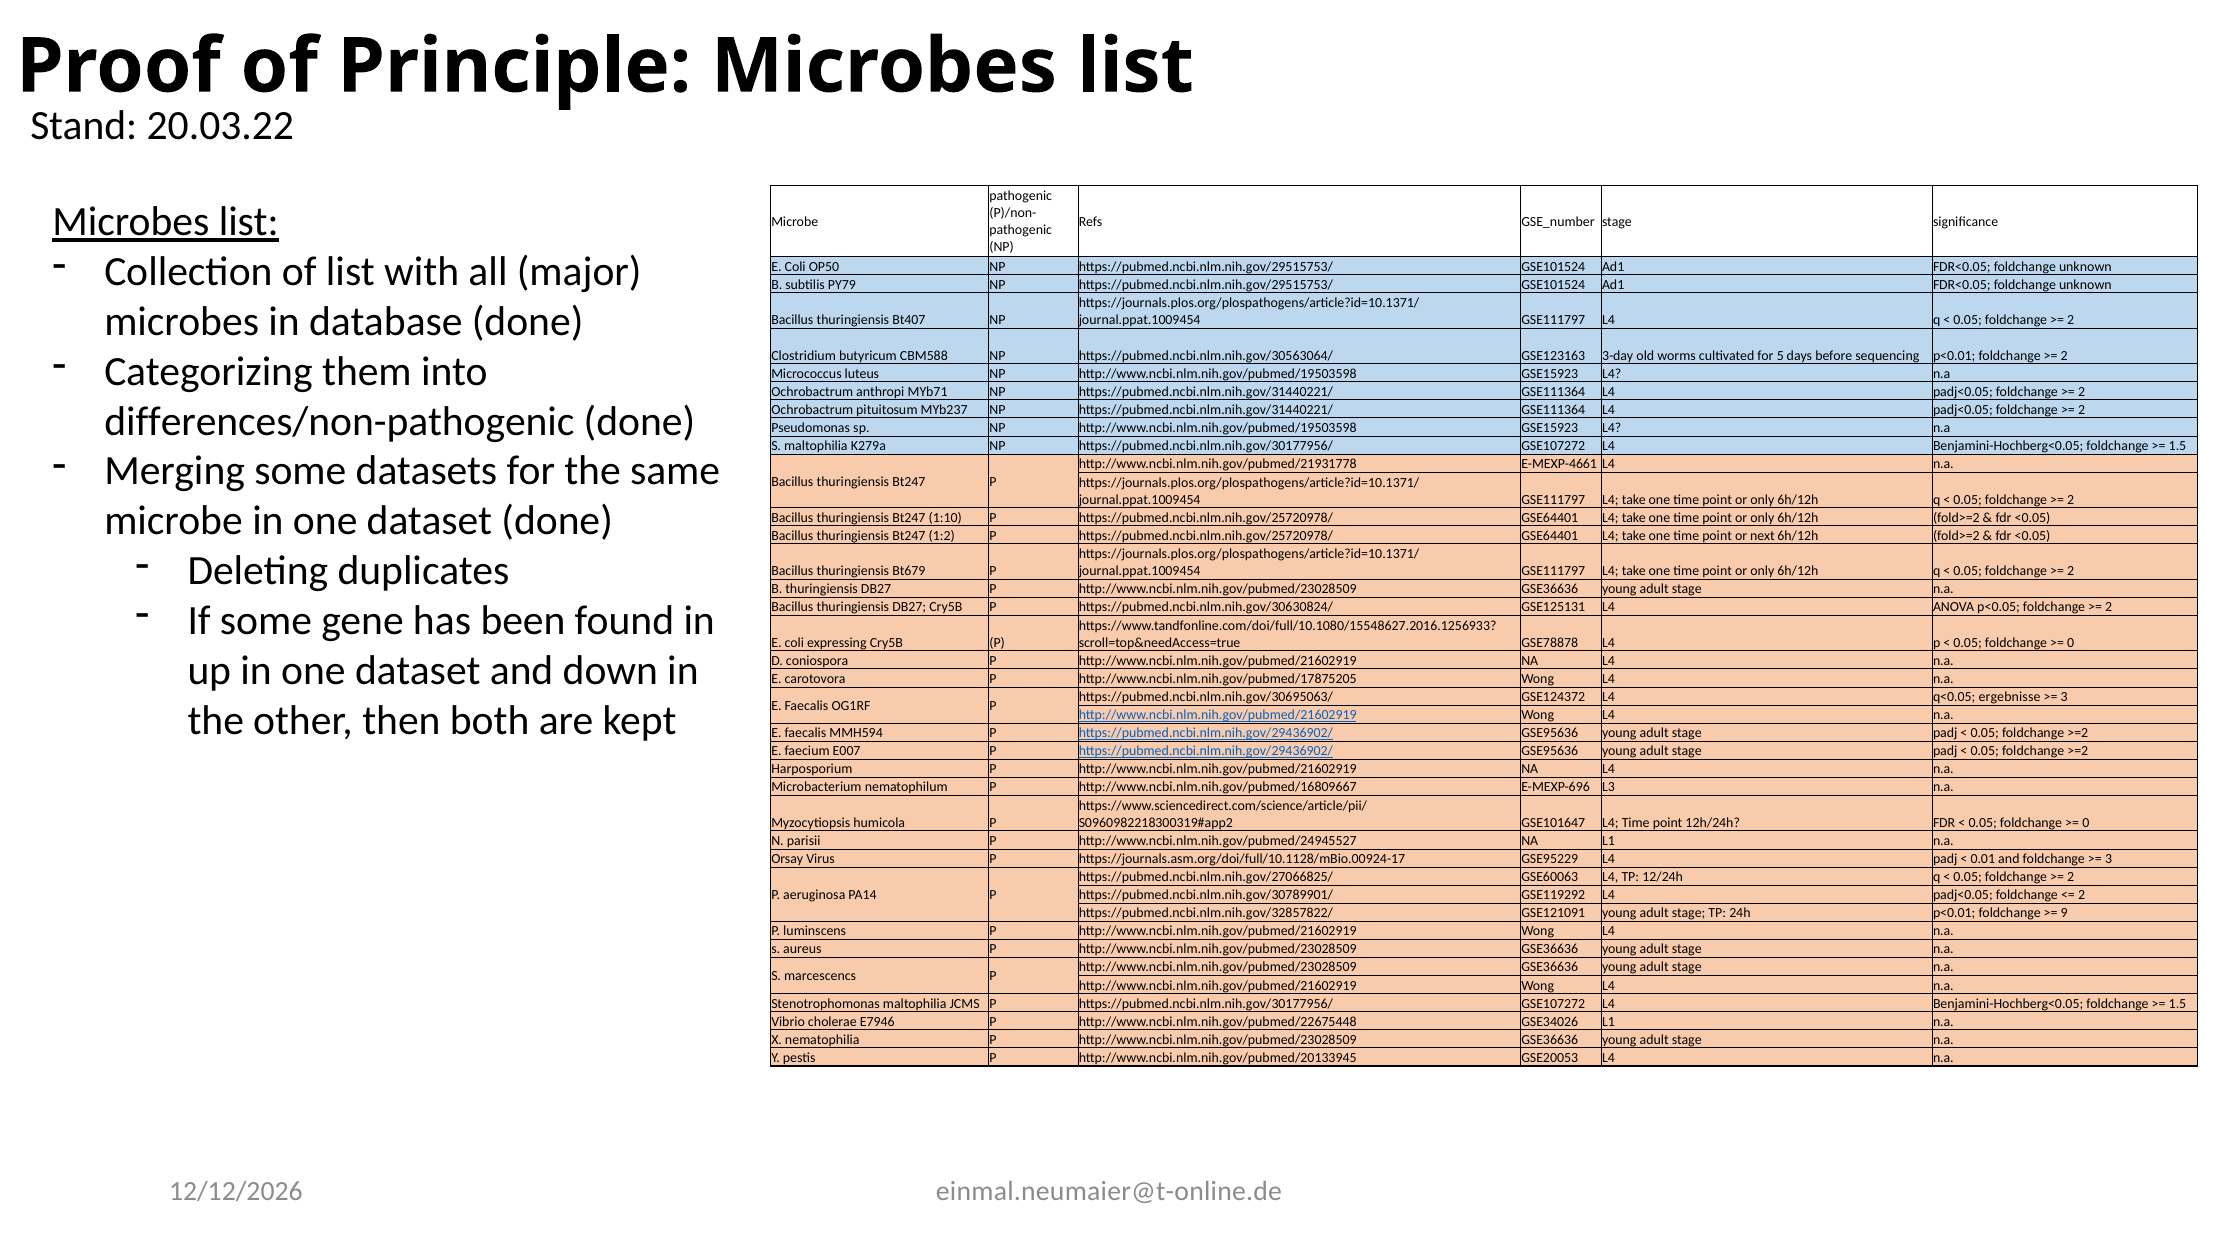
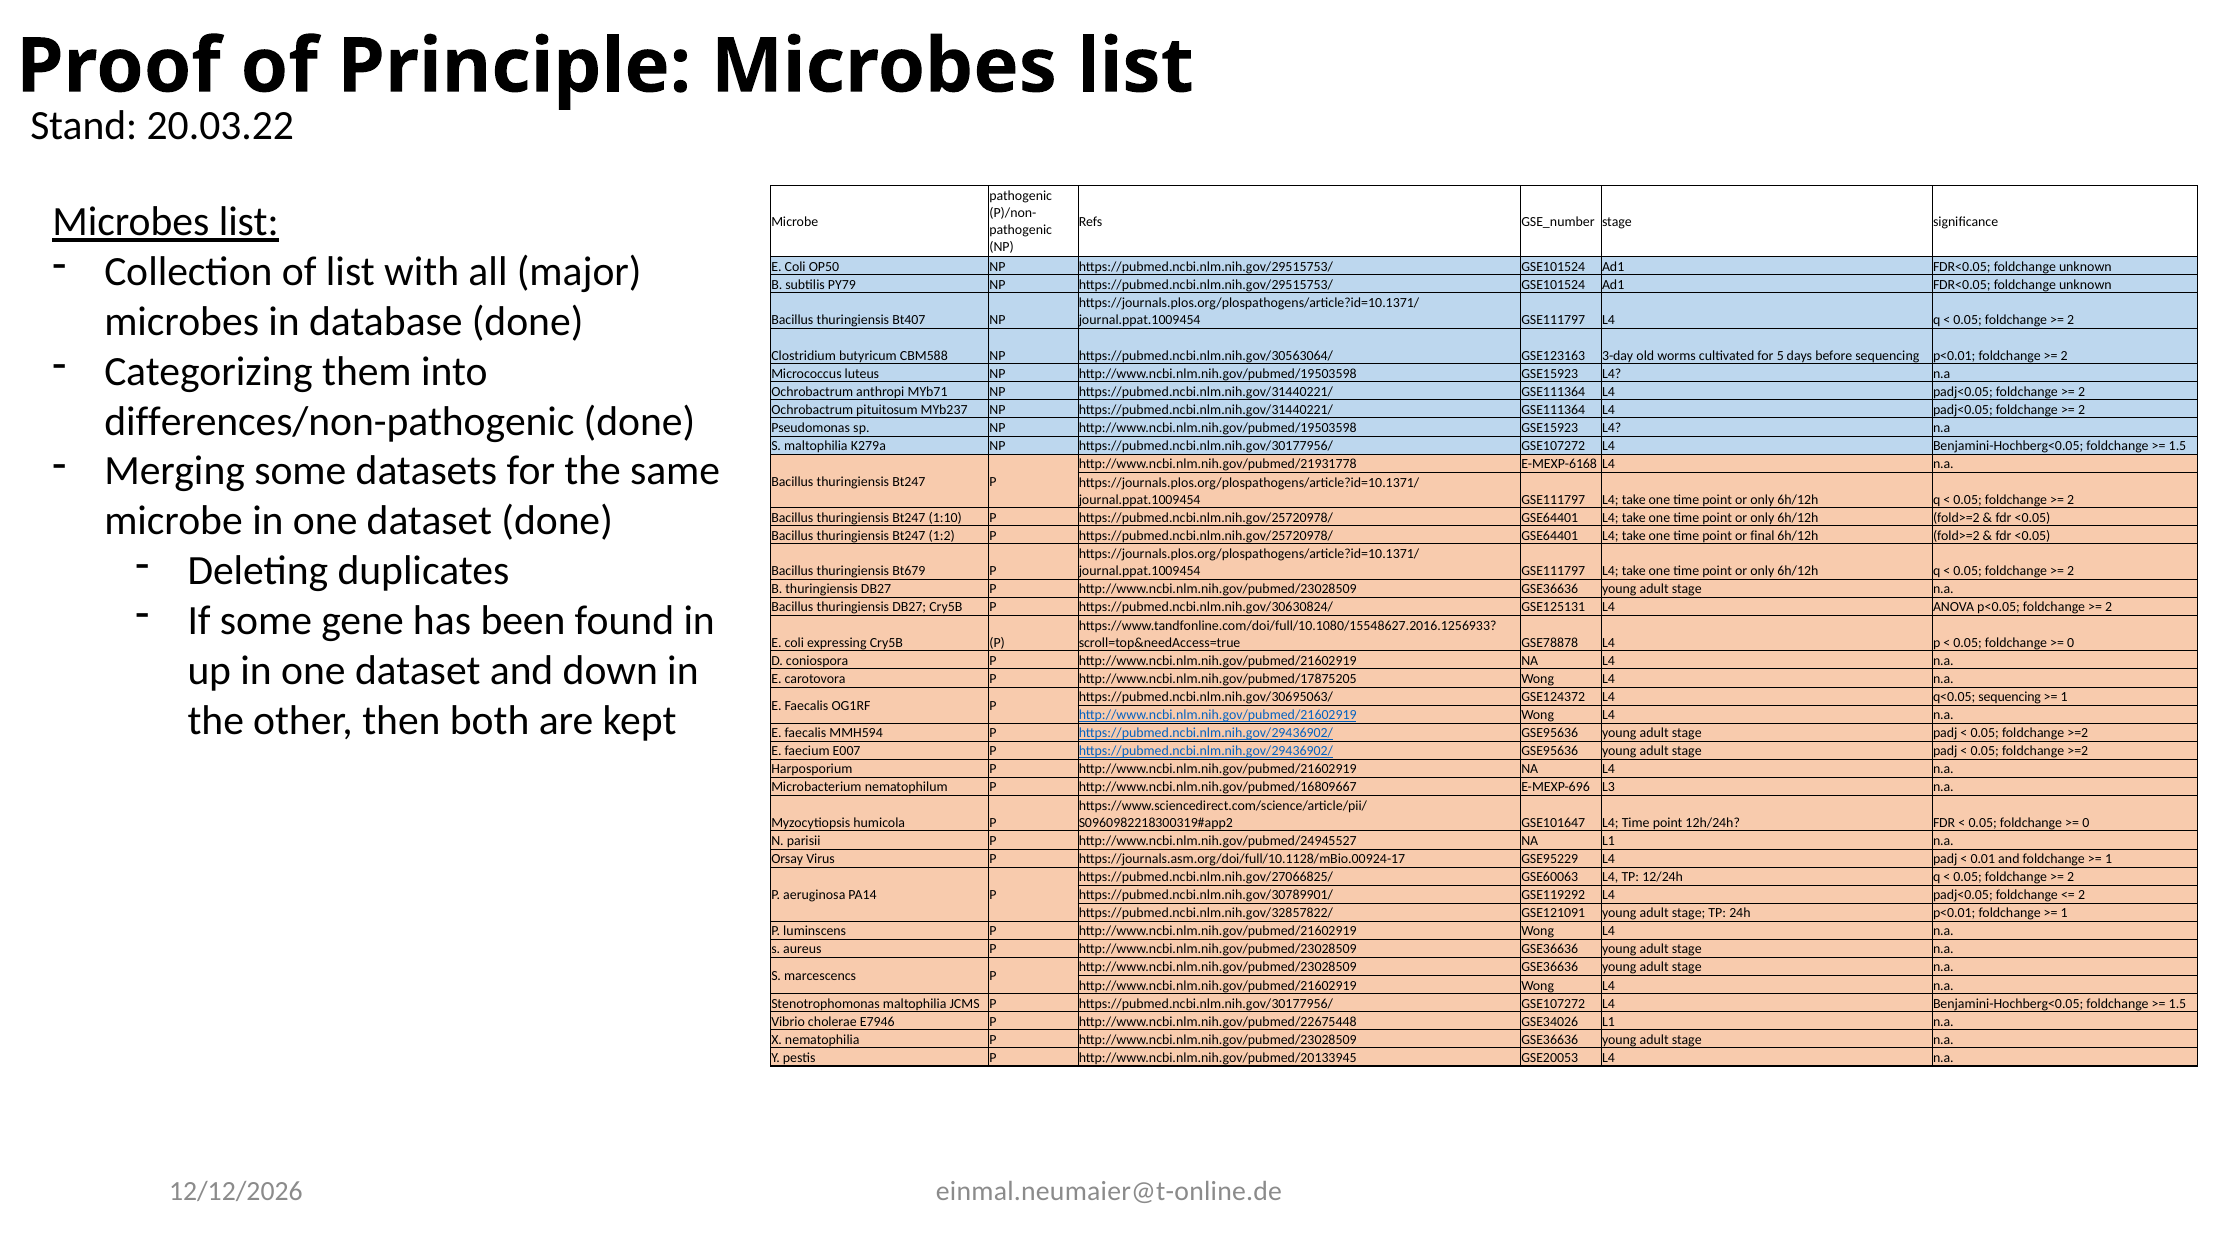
E-MEXP-4661: E-MEXP-4661 -> E-MEXP-6168 (1559, 464)
next: next -> final (1762, 536)
q<0.05 ergebnisse: ergebnisse -> sequencing (2010, 697)
3: 3 -> 1 (2064, 697)
3: 3 -> 1 (2109, 859)
9: 9 -> 1 (2064, 913)
